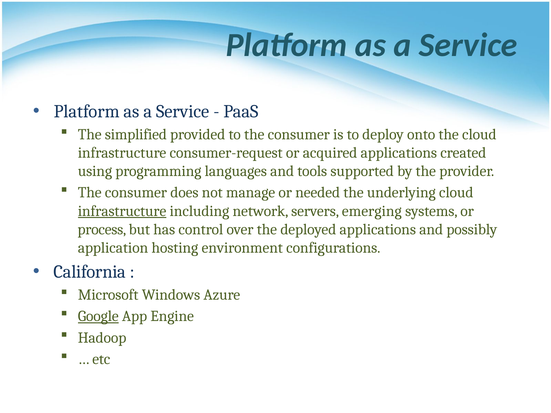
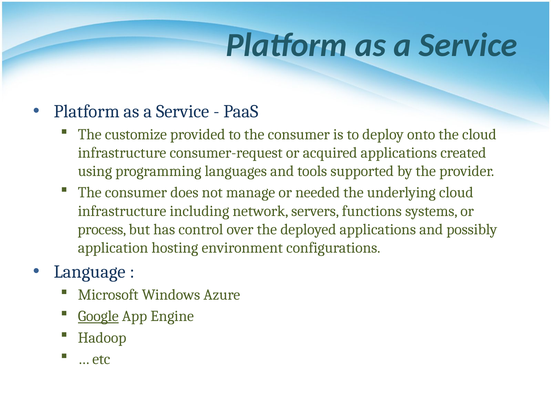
simplified: simplified -> customize (136, 135)
infrastructure underline: present -> none (122, 211)
emerging: emerging -> functions (372, 211)
California: California -> Language (90, 272)
